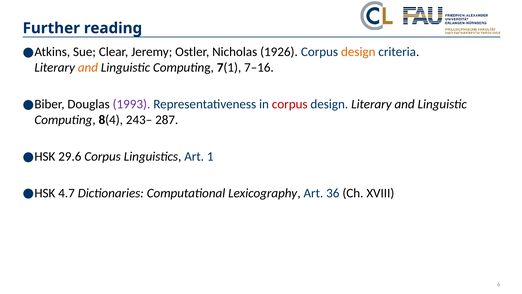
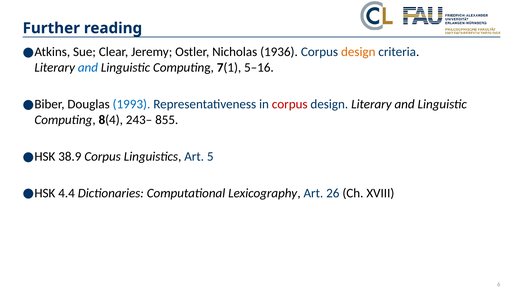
1926: 1926 -> 1936 (279, 52)
and colour: orange -> blue (88, 68)
7–16: 7–16 -> 5–16 (259, 68)
1993 colour: purple -> blue (131, 104)
287: 287 -> 855 (167, 120)
29.6: 29.6 -> 38.9 (70, 156)
1: 1 -> 5 (210, 156)
4.7: 4.7 -> 4.4 (67, 193)
36: 36 -> 26 (333, 193)
